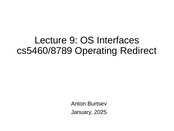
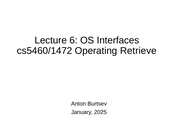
9: 9 -> 6 (74, 40)
cs5460/8789: cs5460/8789 -> cs5460/1472 (45, 51)
Redirect: Redirect -> Retrieve (138, 51)
